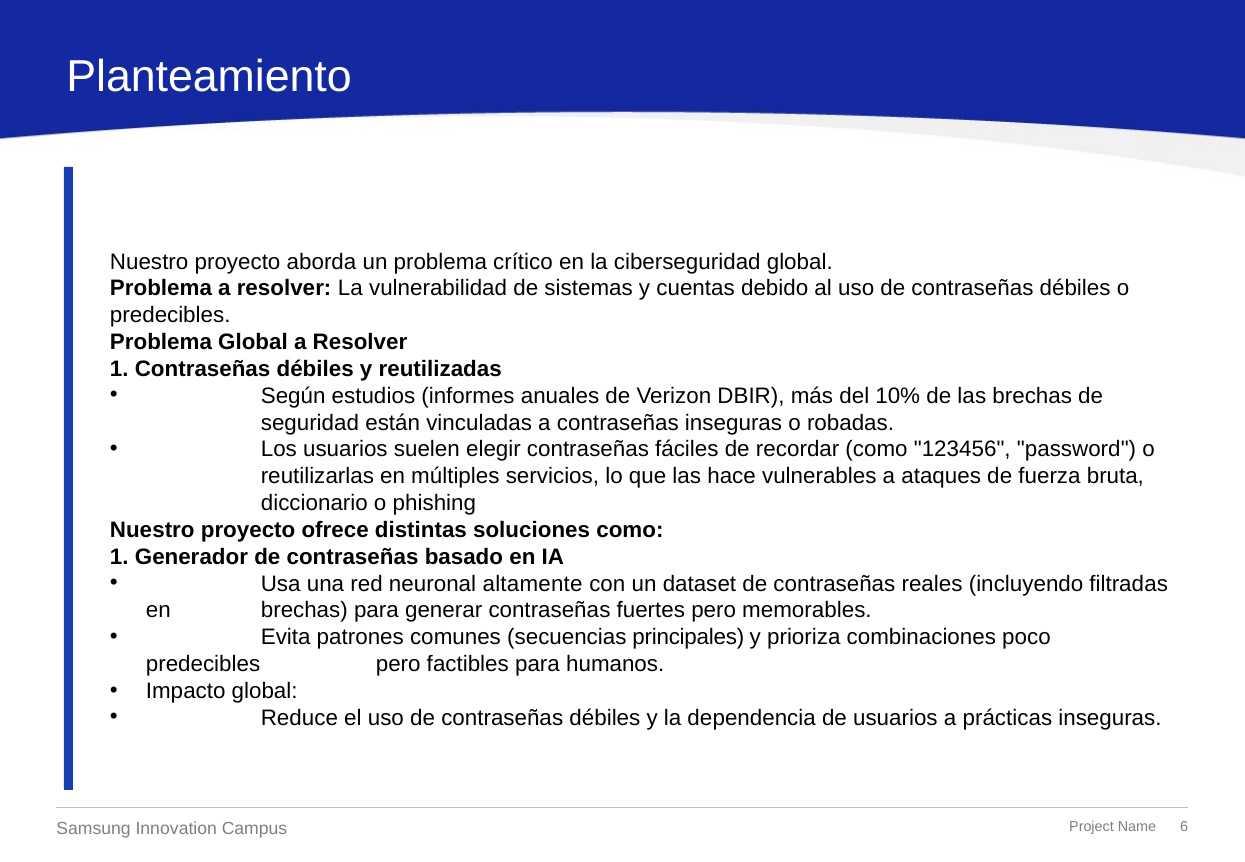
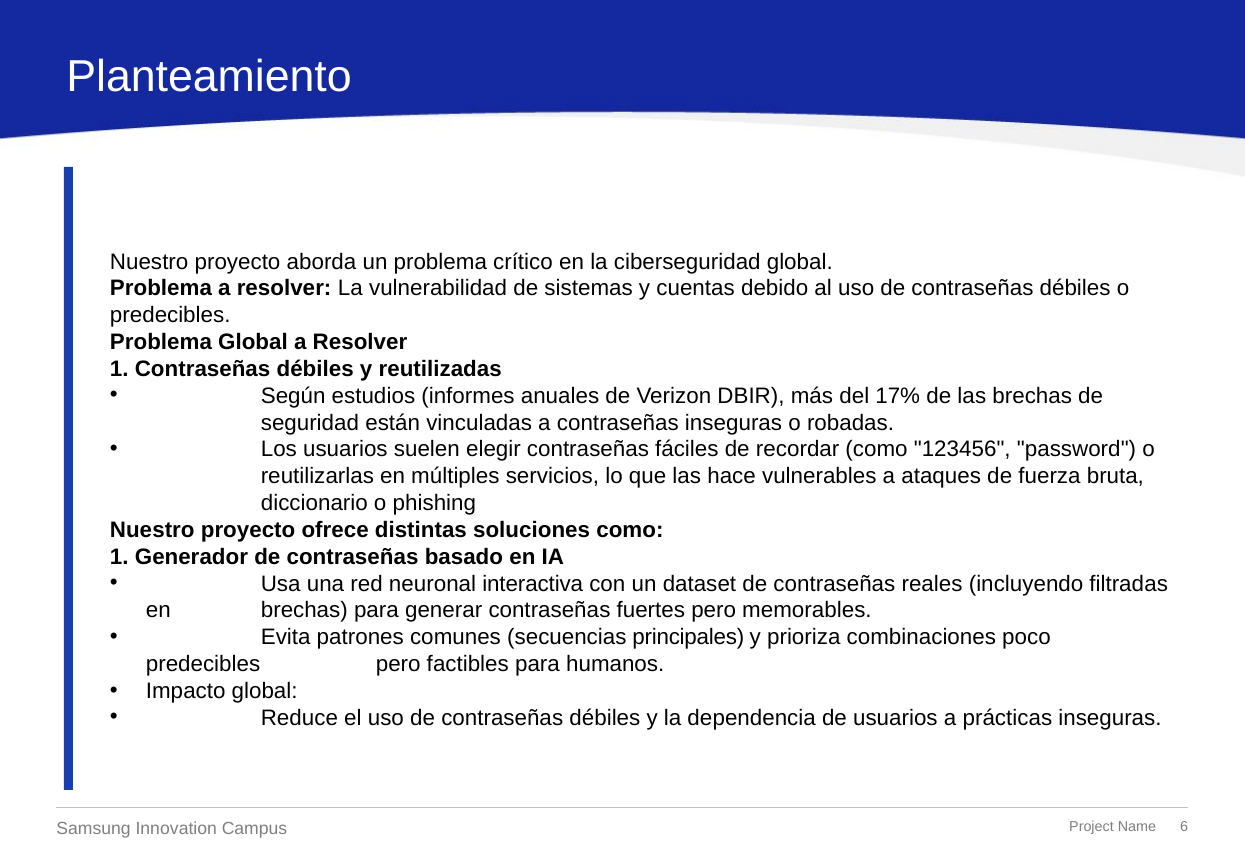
10%: 10% -> 17% (898, 396)
altamente: altamente -> interactiva (533, 584)
